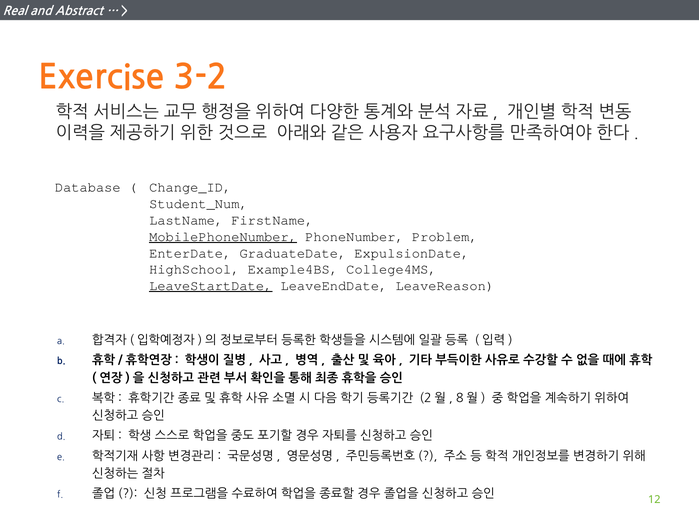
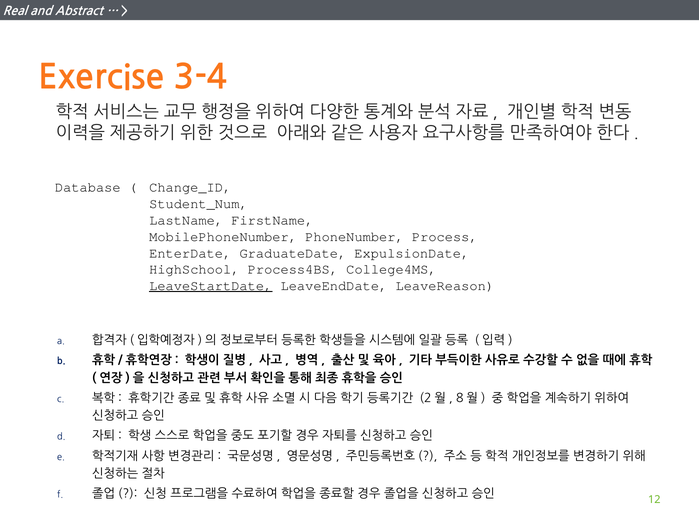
3-2: 3-2 -> 3-4 (201, 77)
MobilePhoneNumber underline: present -> none (223, 237)
Problem: Problem -> Process (445, 237)
Example4BS: Example4BS -> Process4BS (293, 270)
